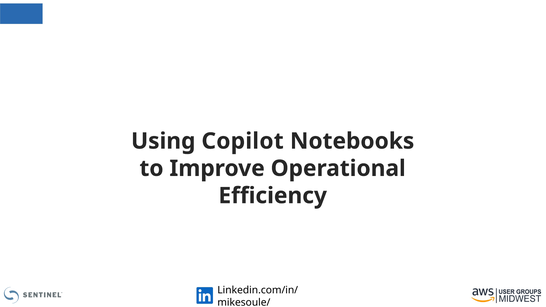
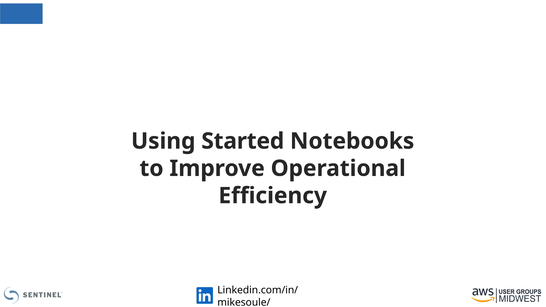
Copilot: Copilot -> Started (243, 141)
